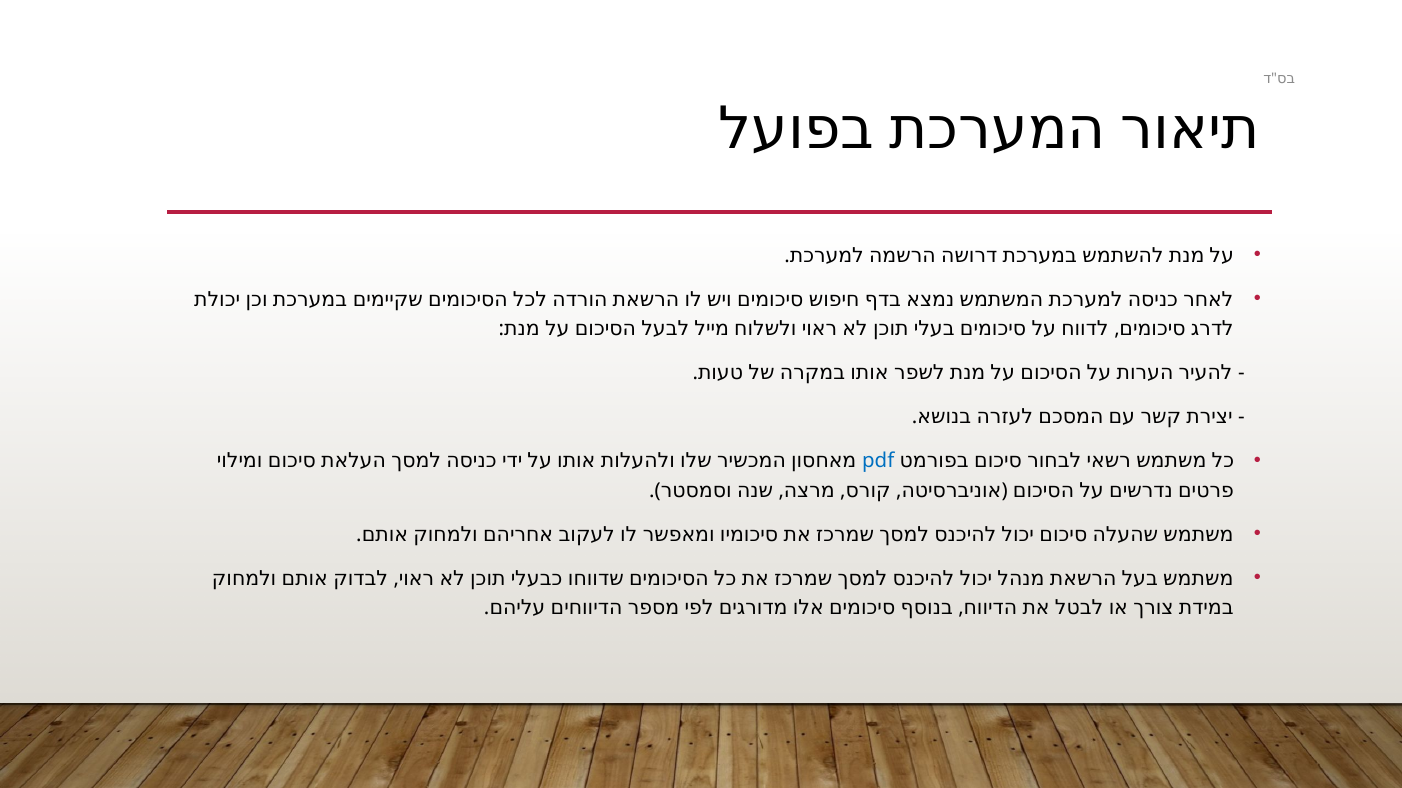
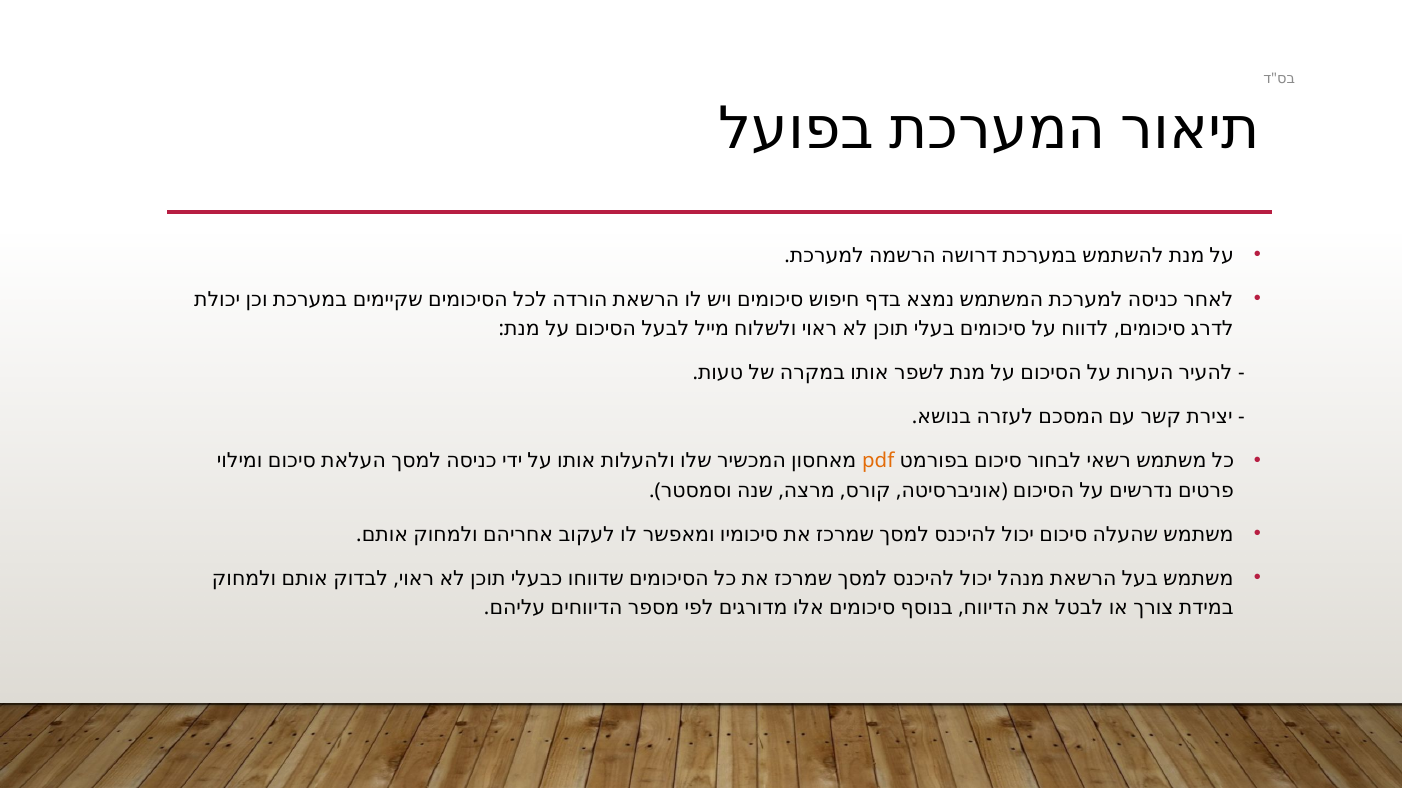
pdf colour: blue -> orange (878, 461)
